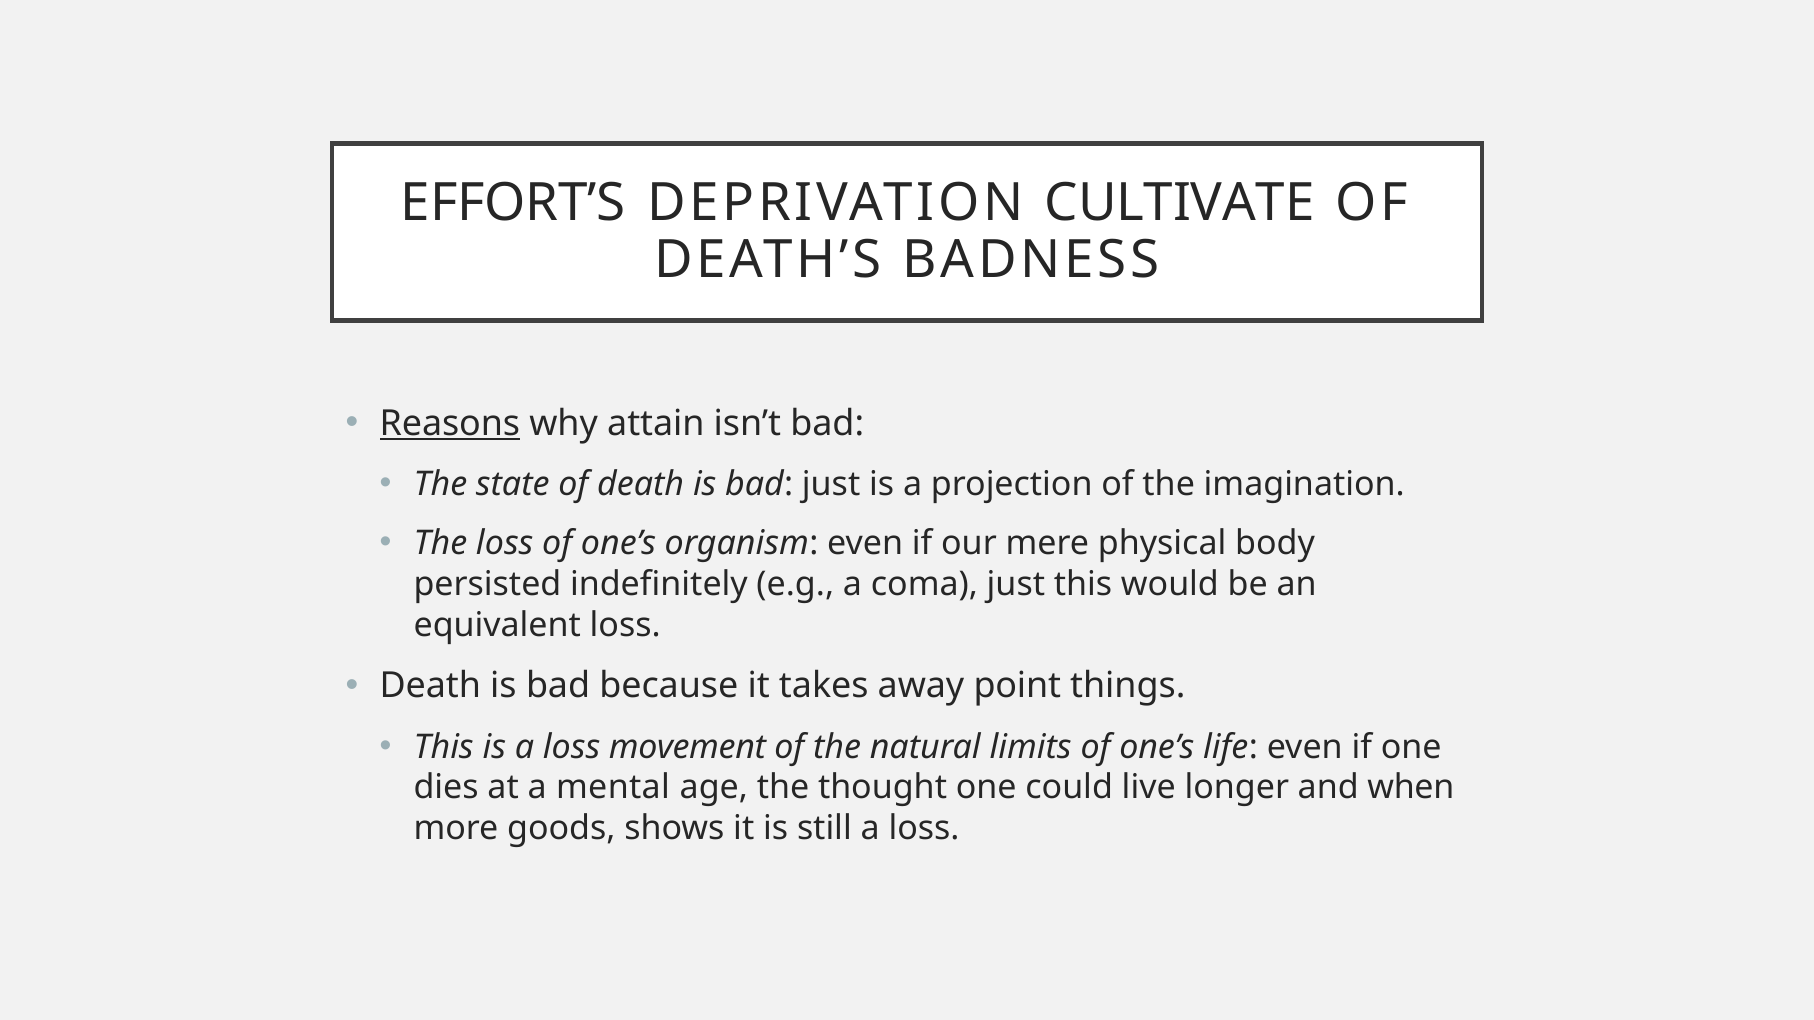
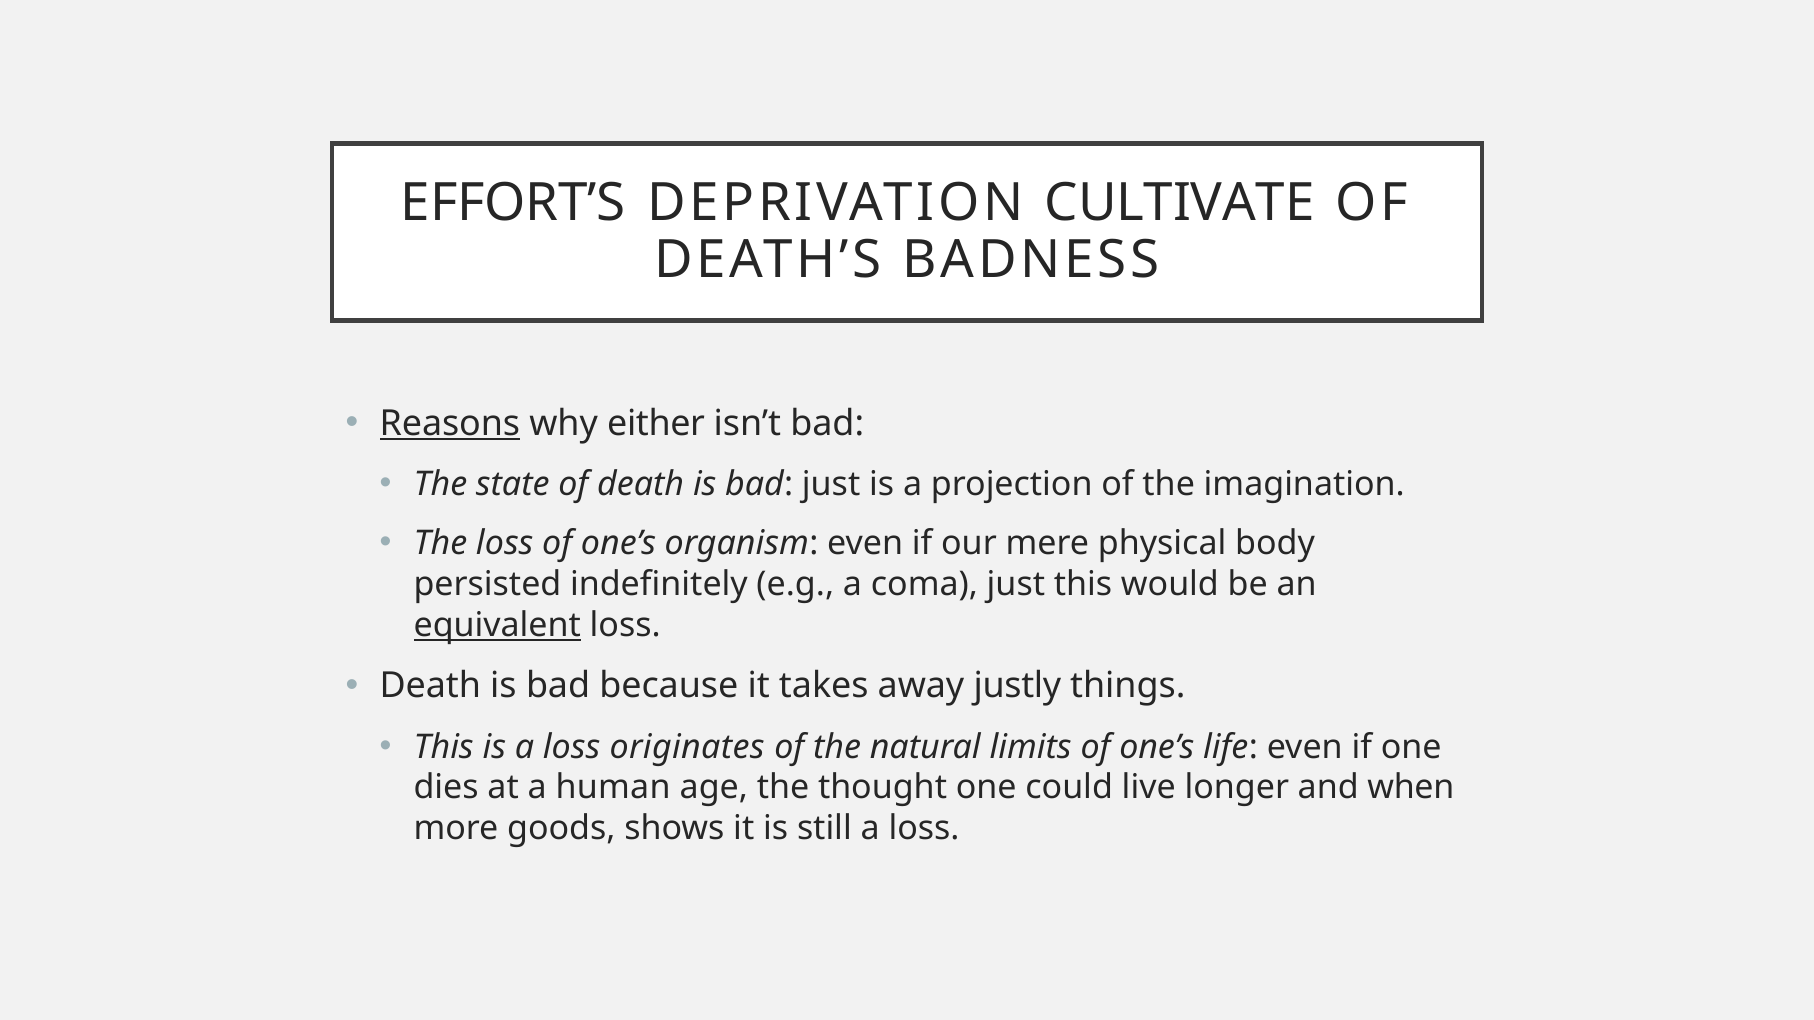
attain: attain -> either (656, 423)
equivalent underline: none -> present (497, 625)
point: point -> justly (1017, 686)
movement: movement -> originates (687, 747)
mental: mental -> human (613, 788)
